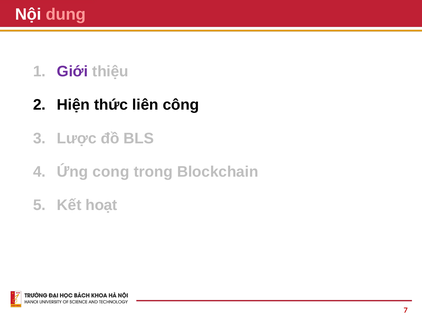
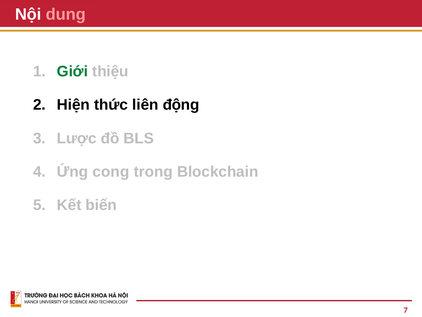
Giới colour: purple -> green (72, 71)
công: công -> động (181, 105)
hoạt: hoạt -> biến (101, 205)
